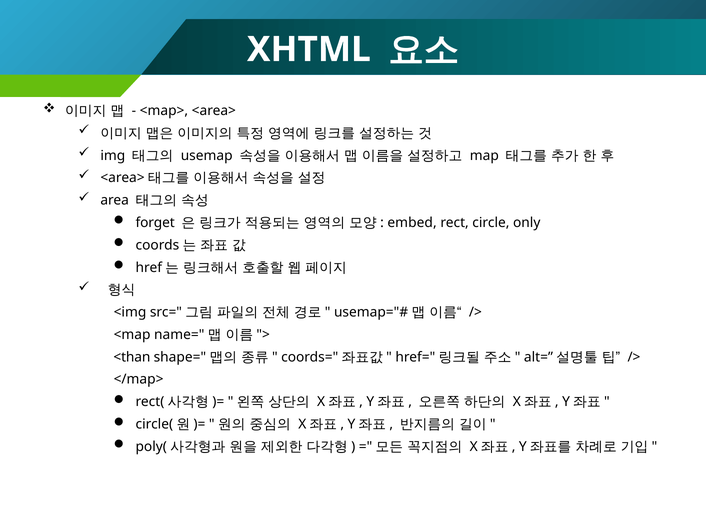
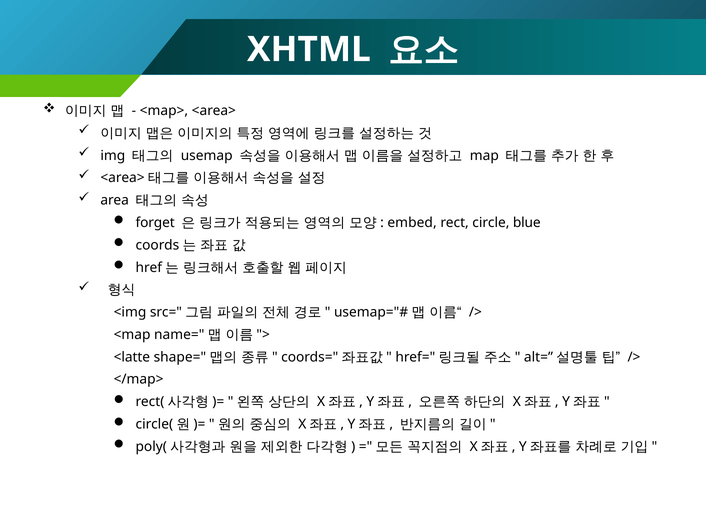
only: only -> blue (527, 222)
<than: <than -> <latte (132, 357)
